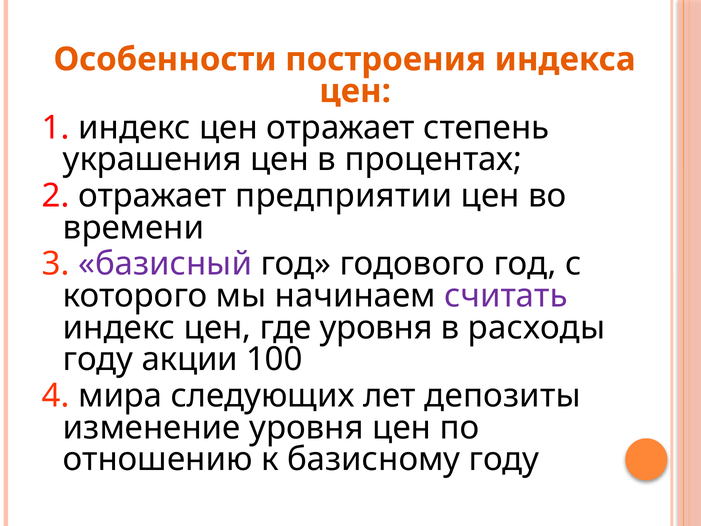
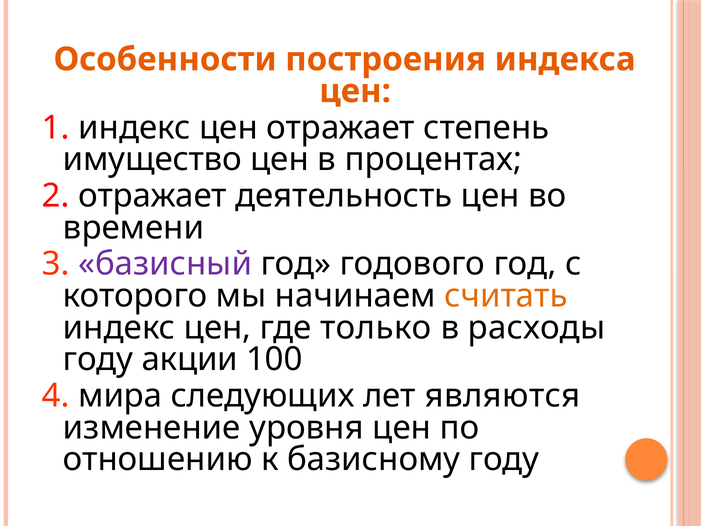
украшения: украшения -> имущество (152, 159)
предприятии: предприятии -> деятельность (344, 196)
считать colour: purple -> orange (506, 296)
где уровня: уровня -> только (376, 327)
депозиты: депозиты -> являются (503, 396)
